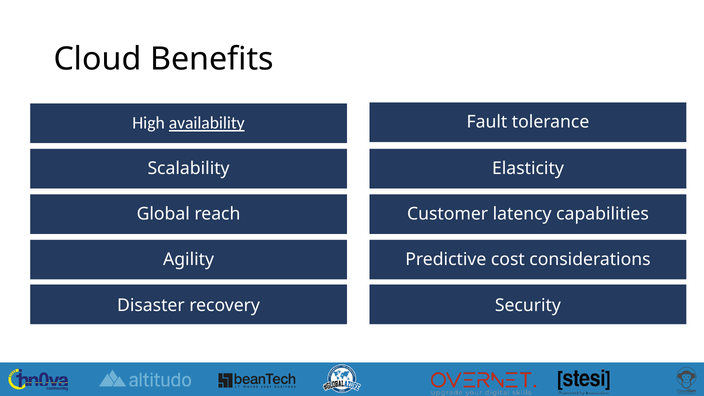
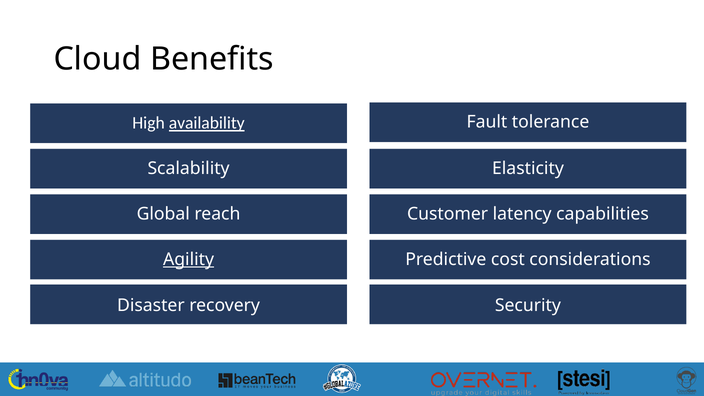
Agility underline: none -> present (189, 259)
